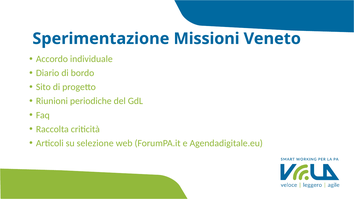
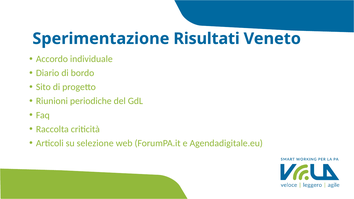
Missioni: Missioni -> Risultati (207, 39)
